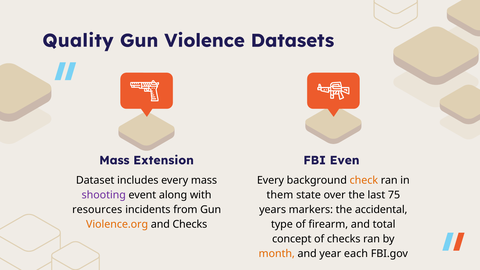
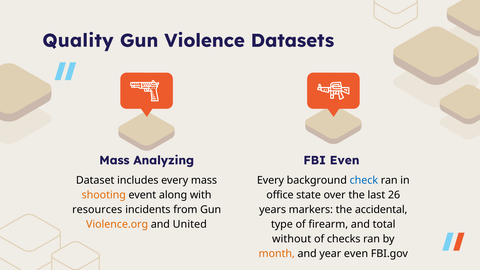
Extension: Extension -> Analyzing (164, 160)
check colour: orange -> blue (364, 180)
shooting colour: purple -> orange (104, 195)
them: them -> office (280, 195)
75: 75 -> 26 (394, 195)
and Checks: Checks -> United (190, 224)
concept: concept -> without (292, 239)
year each: each -> even (356, 254)
